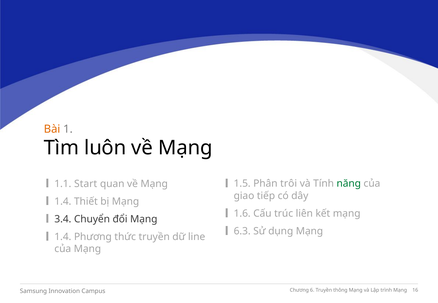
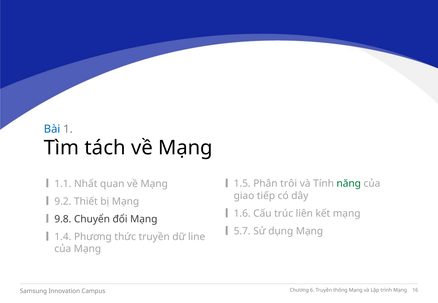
Bài colour: orange -> blue (52, 129)
luôn: luôn -> tách (105, 148)
Start: Start -> Nhất (86, 184)
1.4: 1.4 -> 9.2 (63, 202)
3.4: 3.4 -> 9.8 (63, 219)
6.3: 6.3 -> 5.7 (242, 231)
